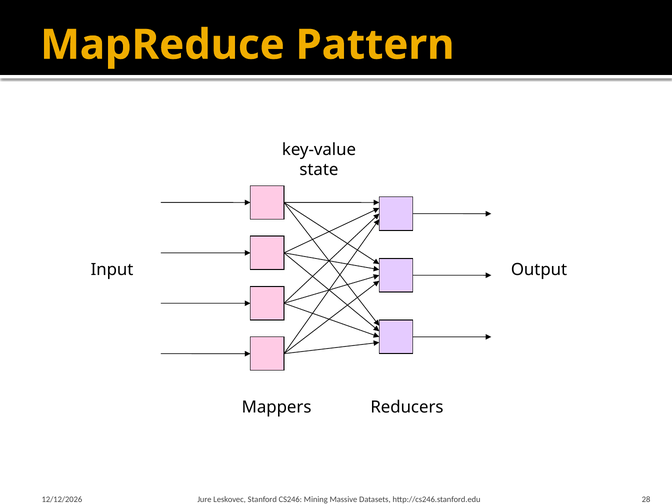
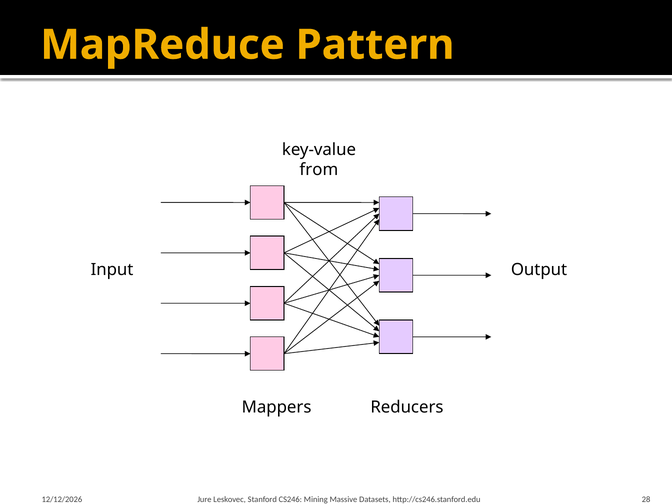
state: state -> from (319, 170)
